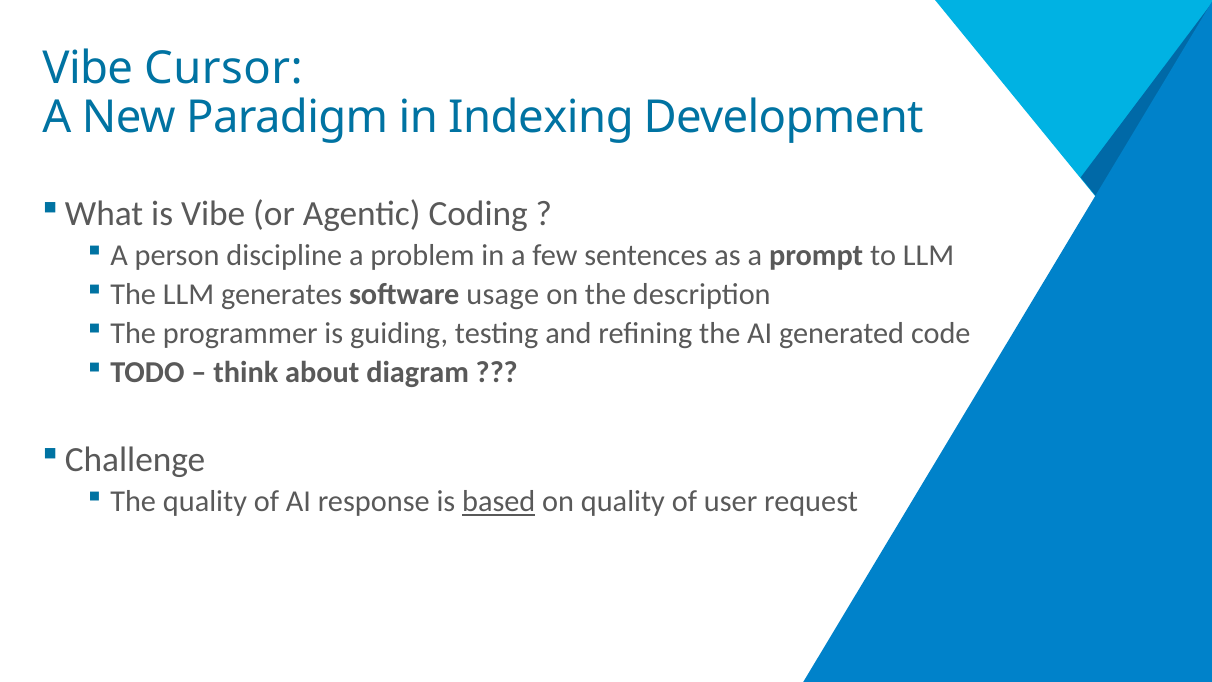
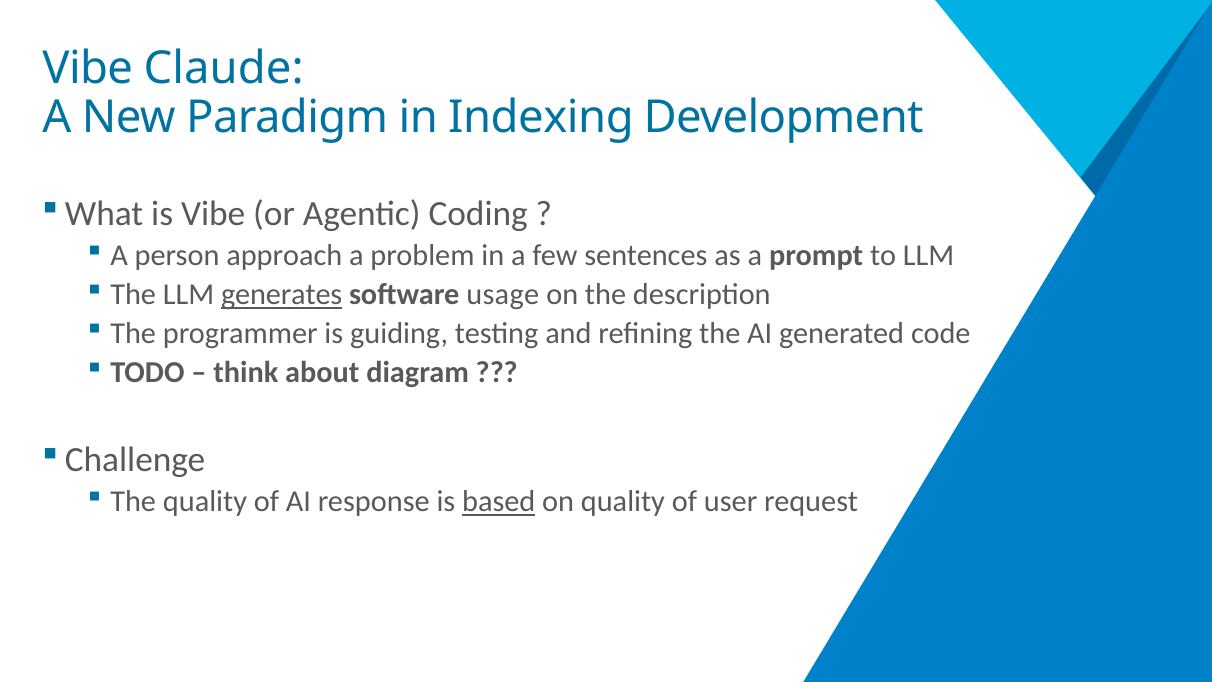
Cursor: Cursor -> Claude (224, 68)
discipline: discipline -> approach (284, 256)
generates underline: none -> present (282, 295)
